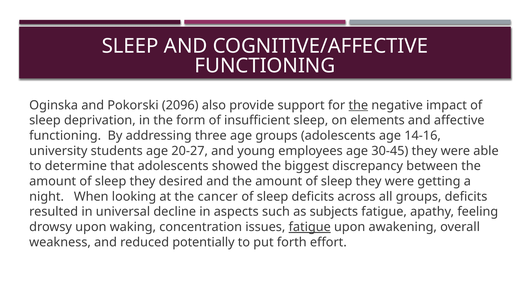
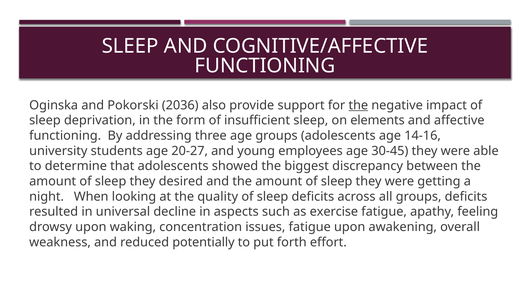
2096: 2096 -> 2036 (180, 105)
cancer: cancer -> quality (218, 197)
subjects: subjects -> exercise (334, 212)
fatigue underline: present -> none (310, 227)
